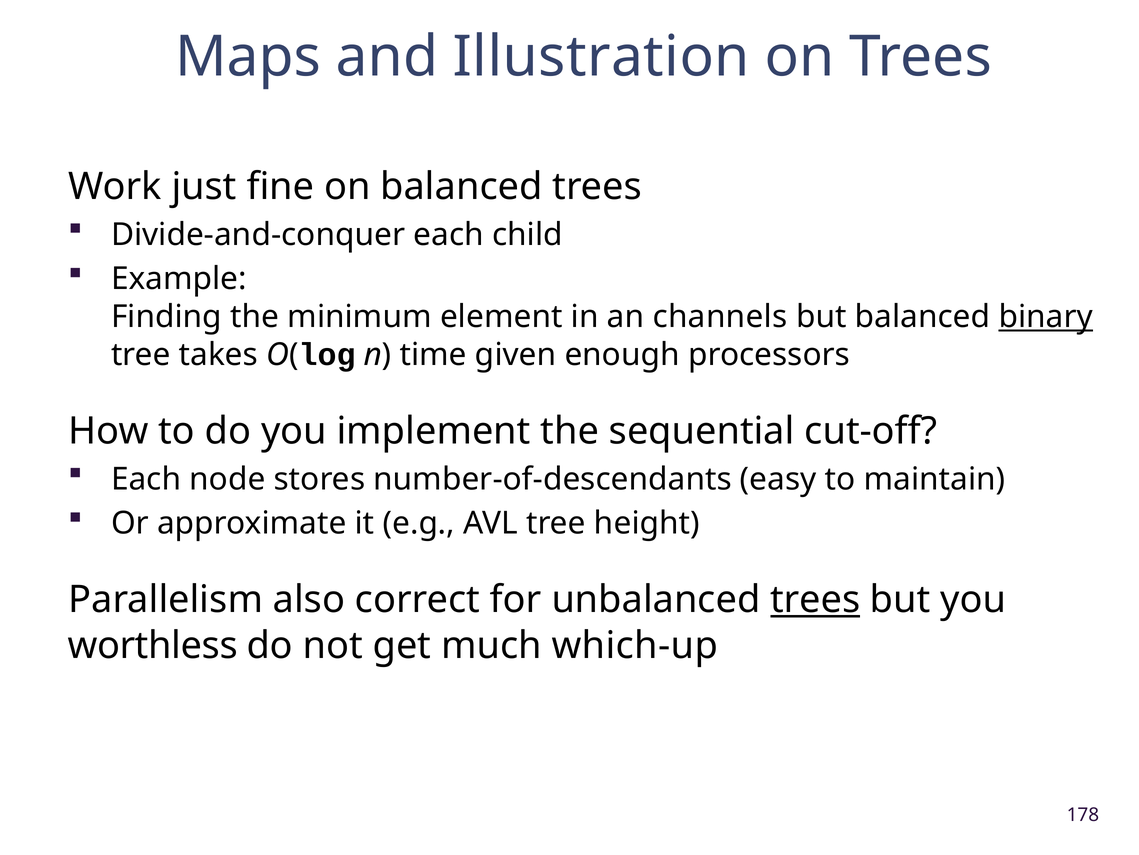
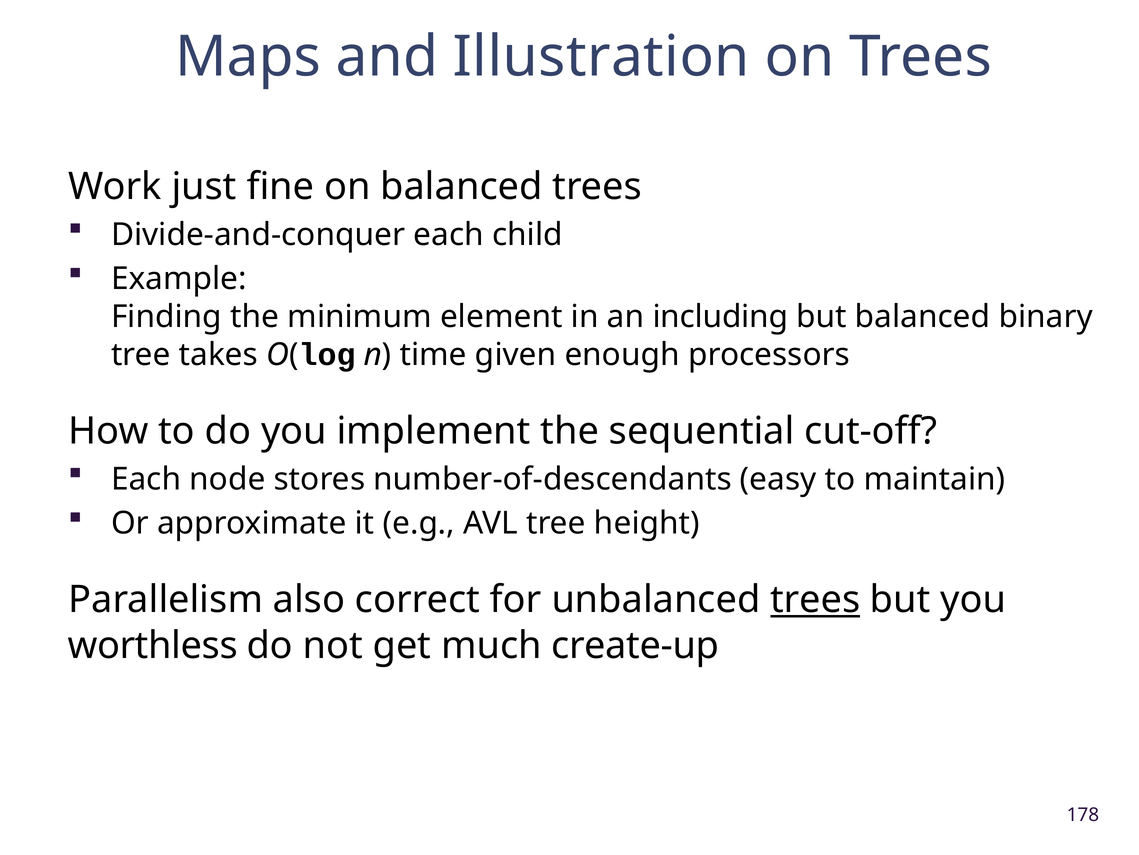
channels: channels -> including (720, 317)
binary underline: present -> none (1046, 317)
which-up: which-up -> create-up (635, 645)
